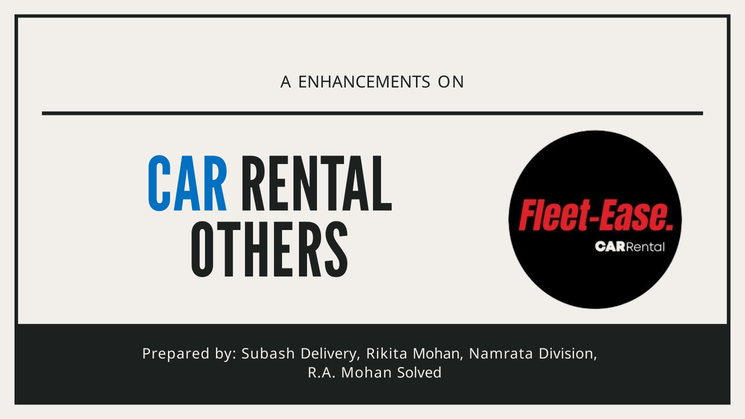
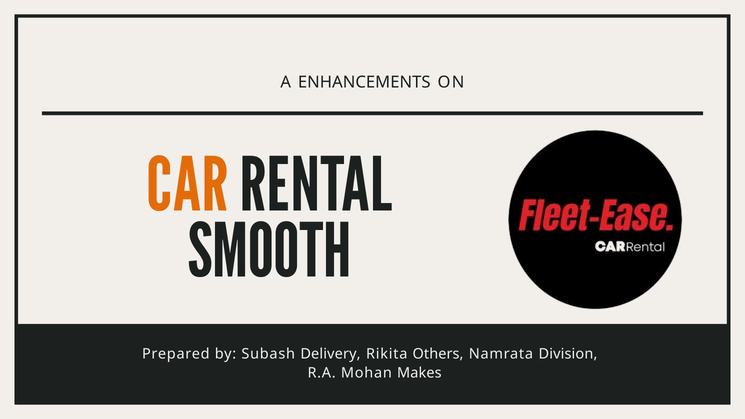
CAR colour: blue -> orange (187, 186)
OTHERS: OTHERS -> SMOOTH (270, 252)
Rikita Mohan: Mohan -> Others (438, 354)
Solved: Solved -> Makes (419, 373)
